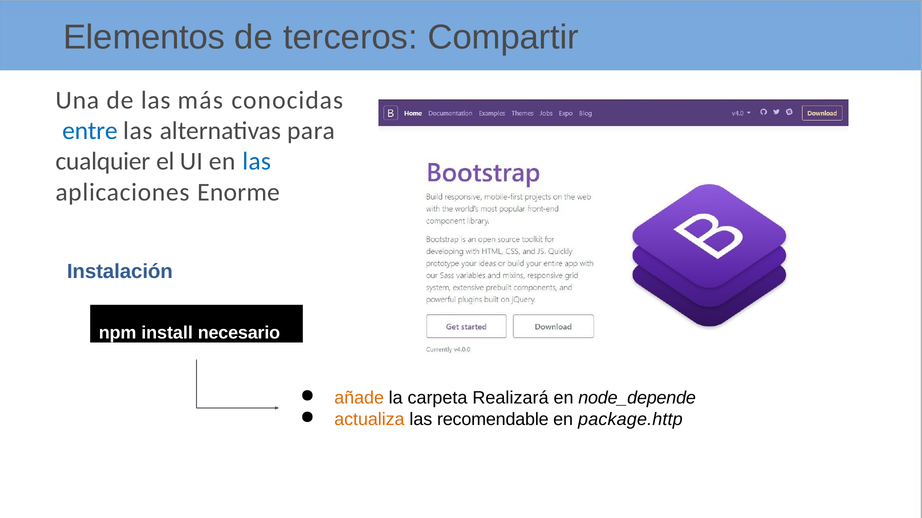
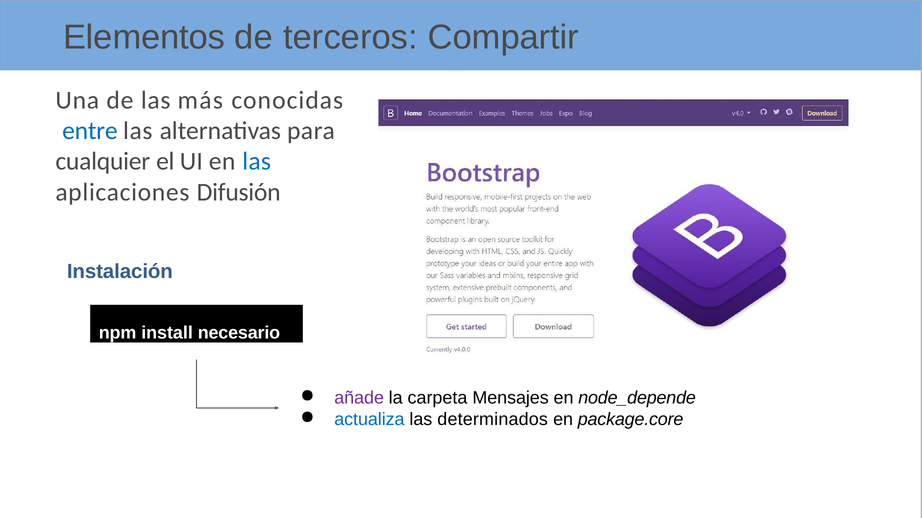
Enorme: Enorme -> Difusión (239, 192)
añade colour: orange -> purple (359, 398)
Realizará: Realizará -> Mensajes (511, 398)
actualiza colour: orange -> blue (369, 420)
recomendable: recomendable -> determinados (493, 420)
package.http: package.http -> package.core (631, 420)
